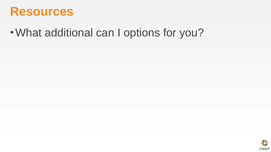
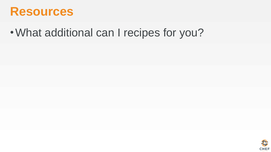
options: options -> recipes (142, 33)
